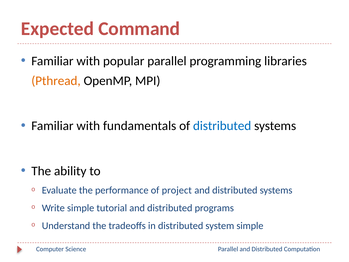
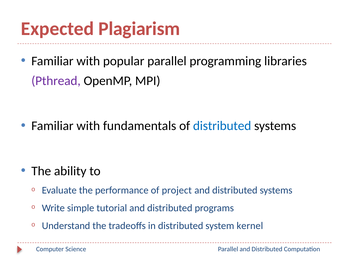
Command: Command -> Plagiarism (139, 29)
Pthread colour: orange -> purple (56, 81)
system simple: simple -> kernel (250, 225)
